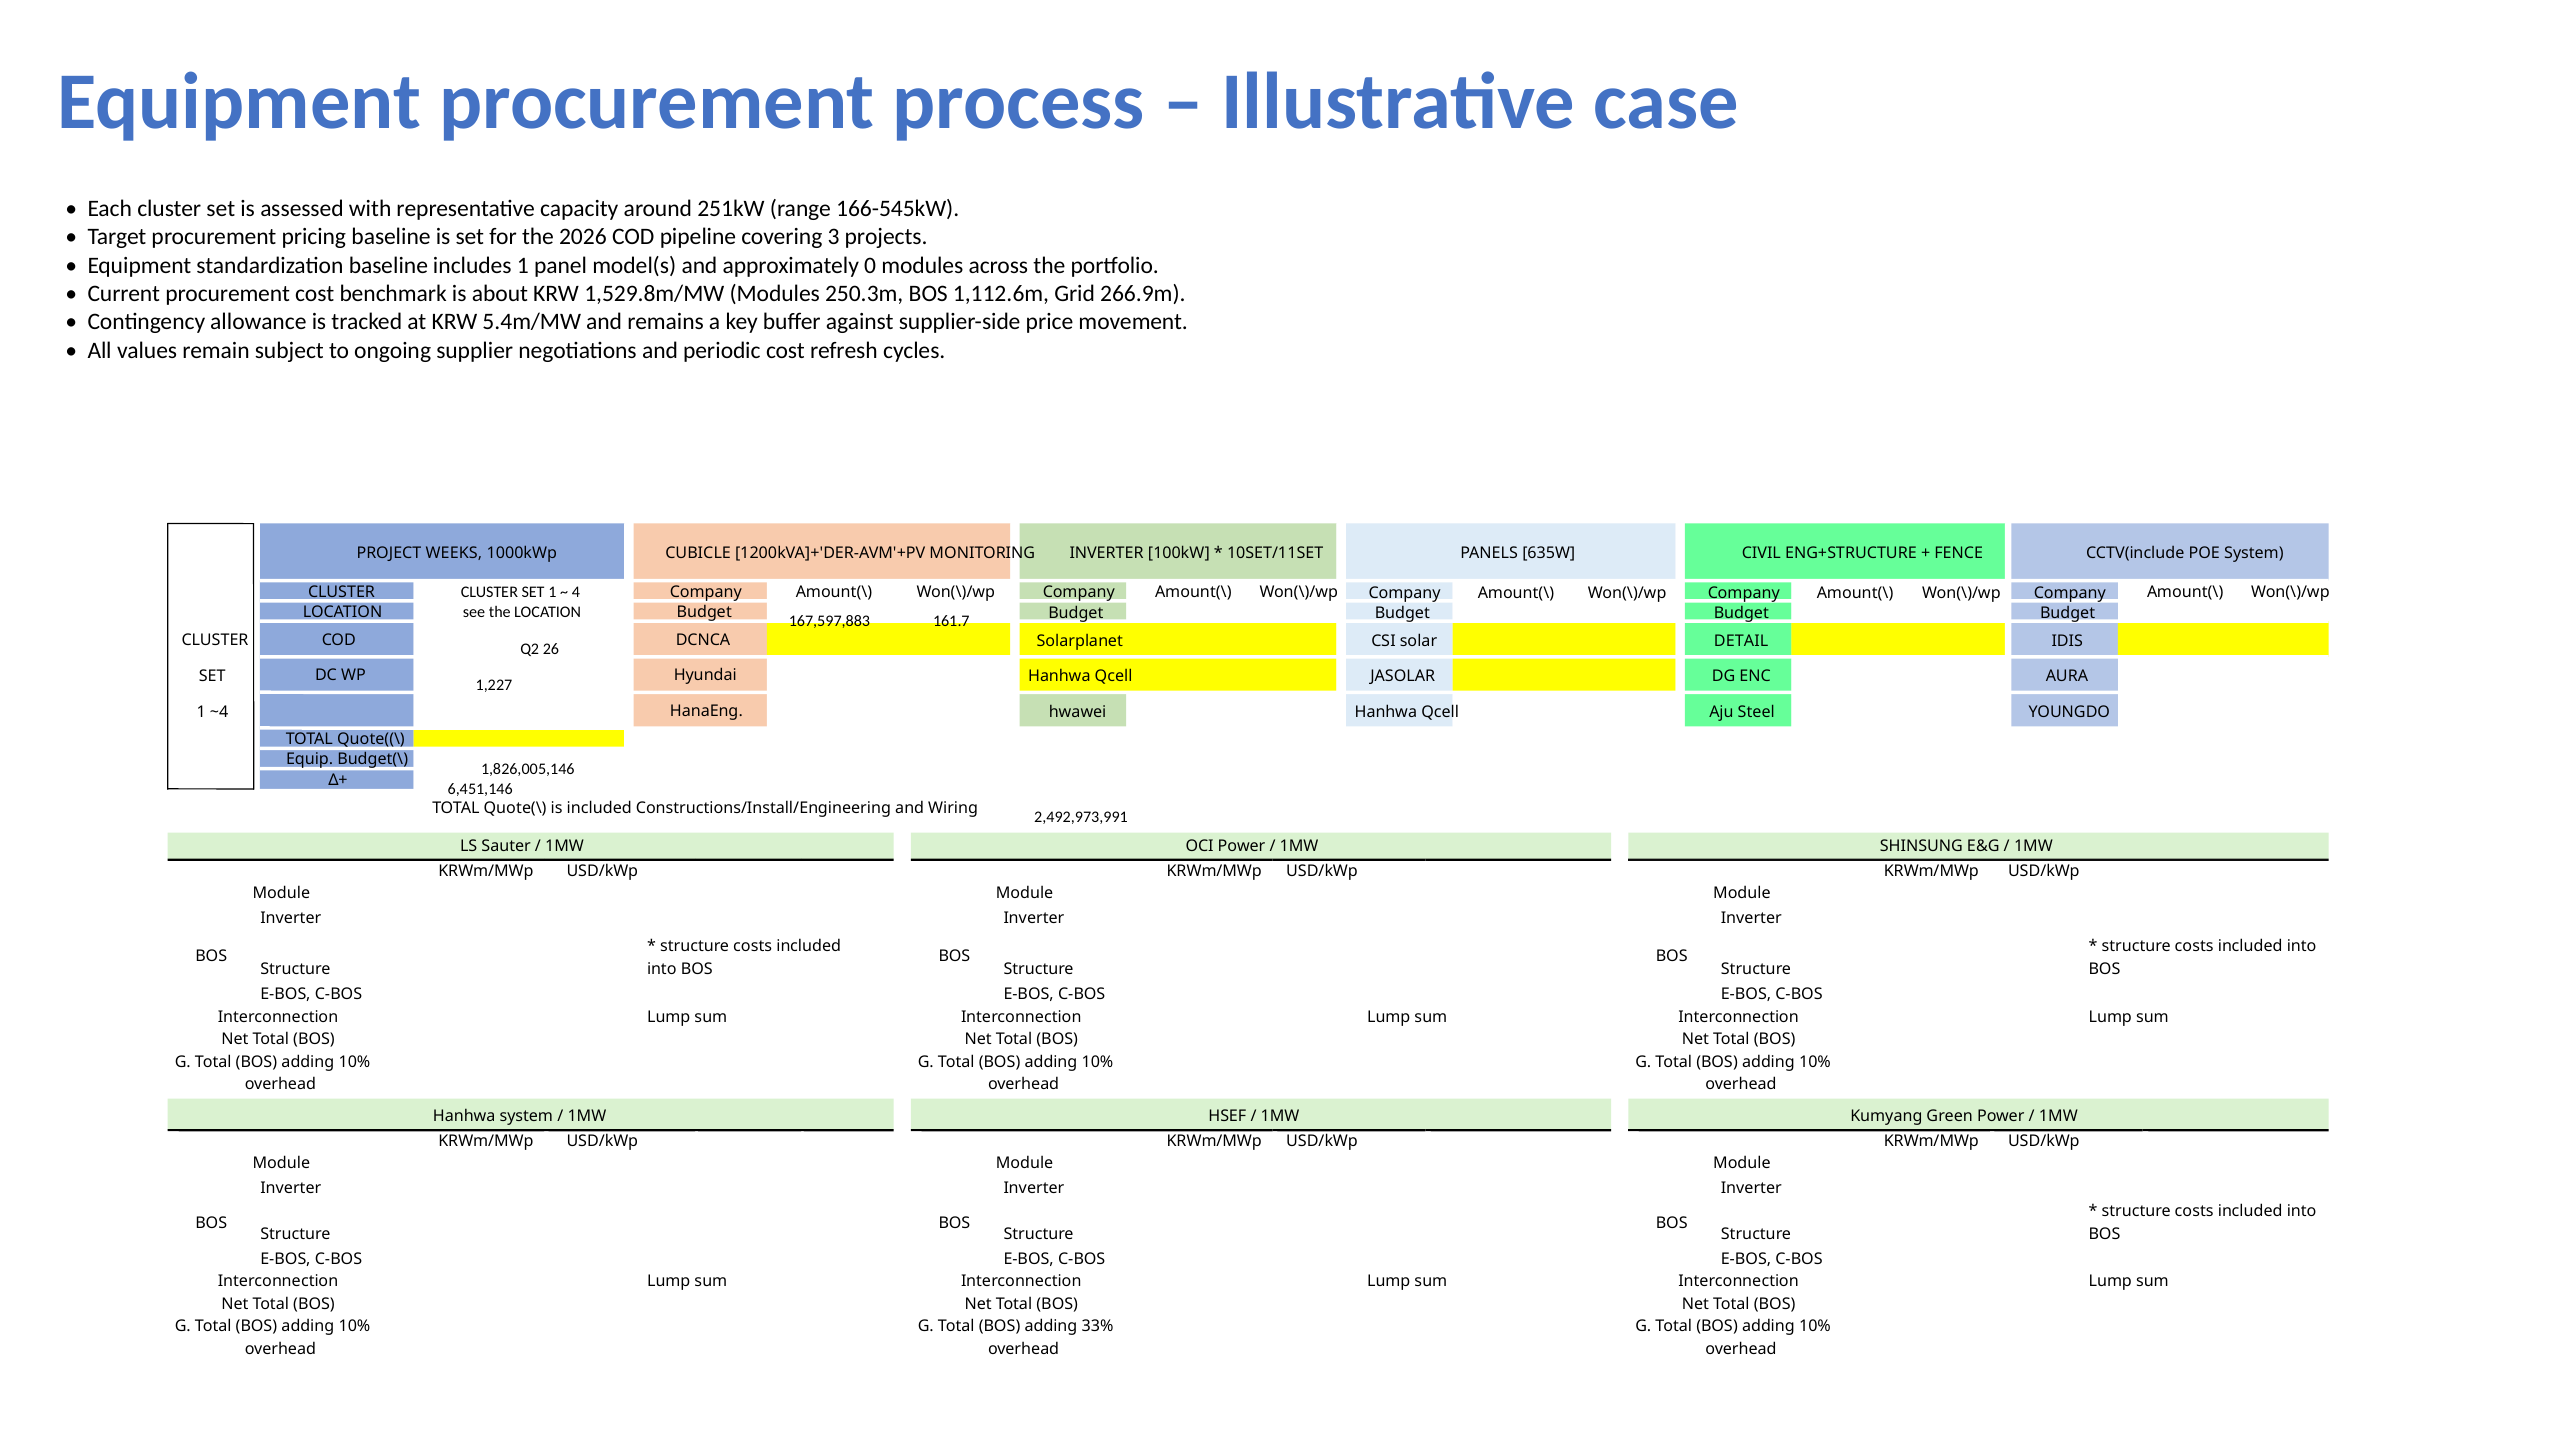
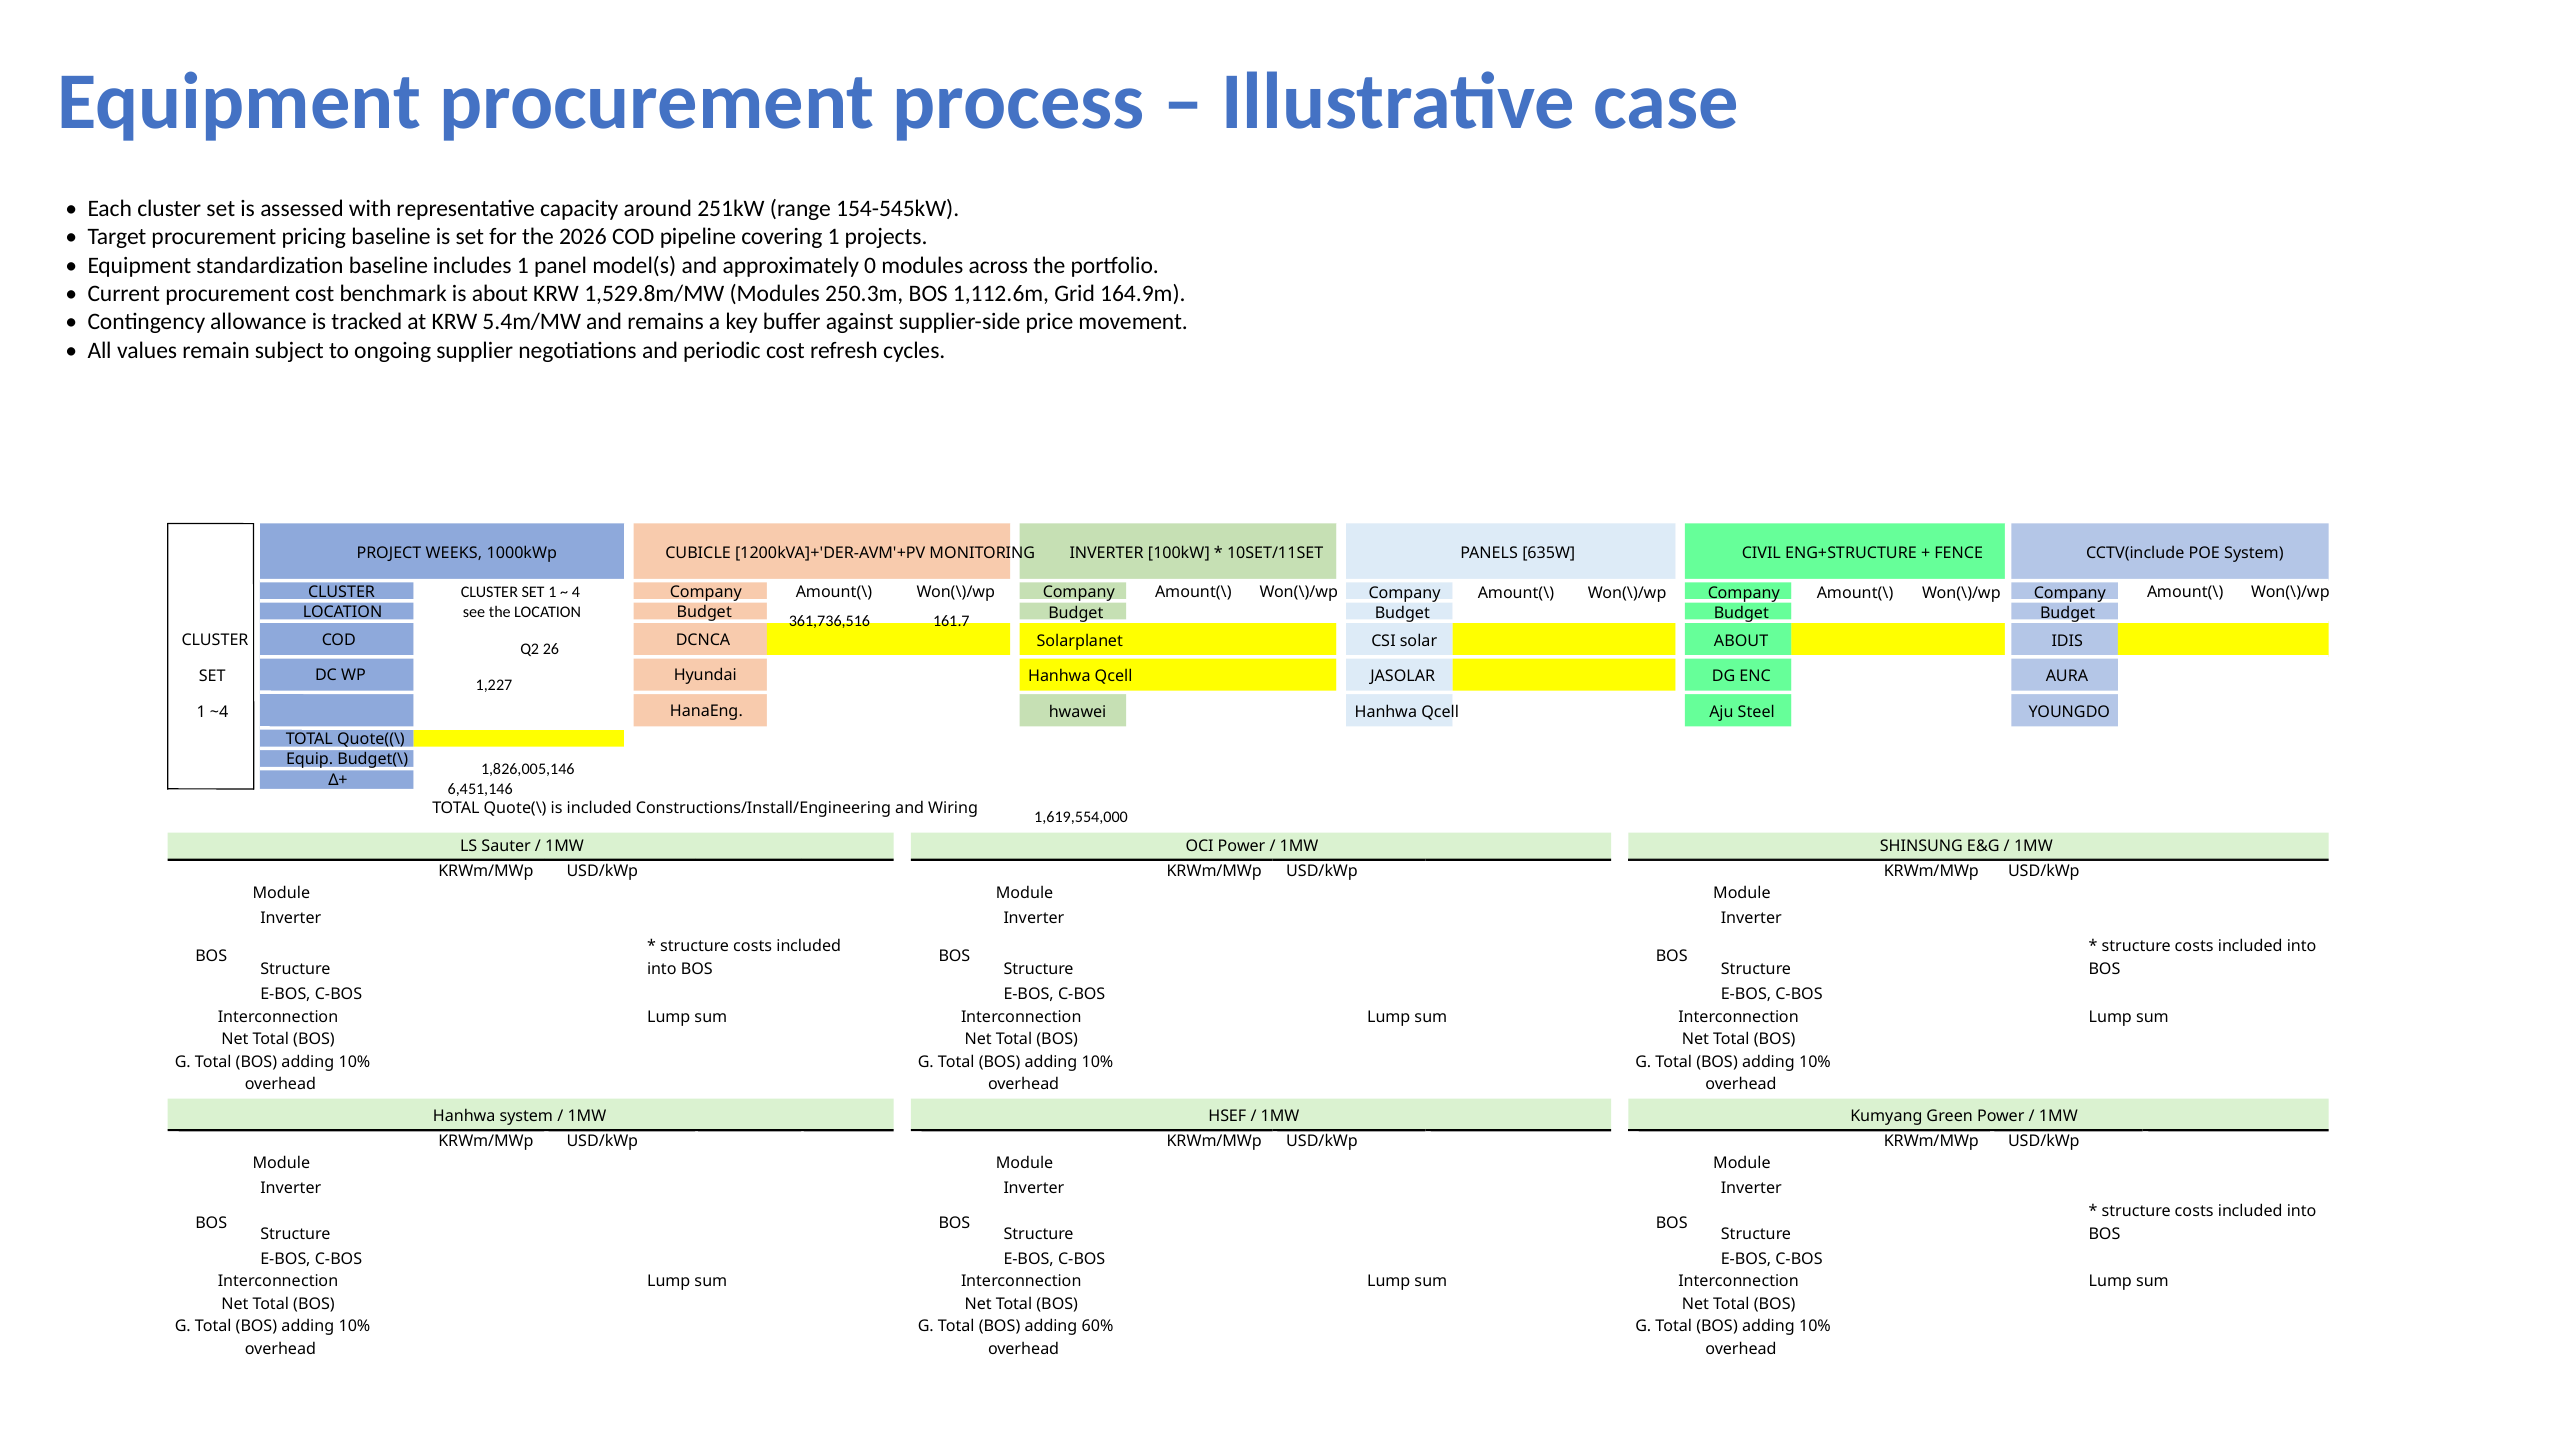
166-545kW: 166-545kW -> 154-545kW (898, 209)
covering 3: 3 -> 1 (834, 237)
266.9m: 266.9m -> 164.9m (1143, 294)
167,597,883: 167,597,883 -> 361,736,516 (829, 621)
DETAIL: DETAIL -> ABOUT (1741, 641)
2,492,973,991: 2,492,973,991 -> 1,619,554,000 (1081, 817)
33%: 33% -> 60% (1098, 1326)
